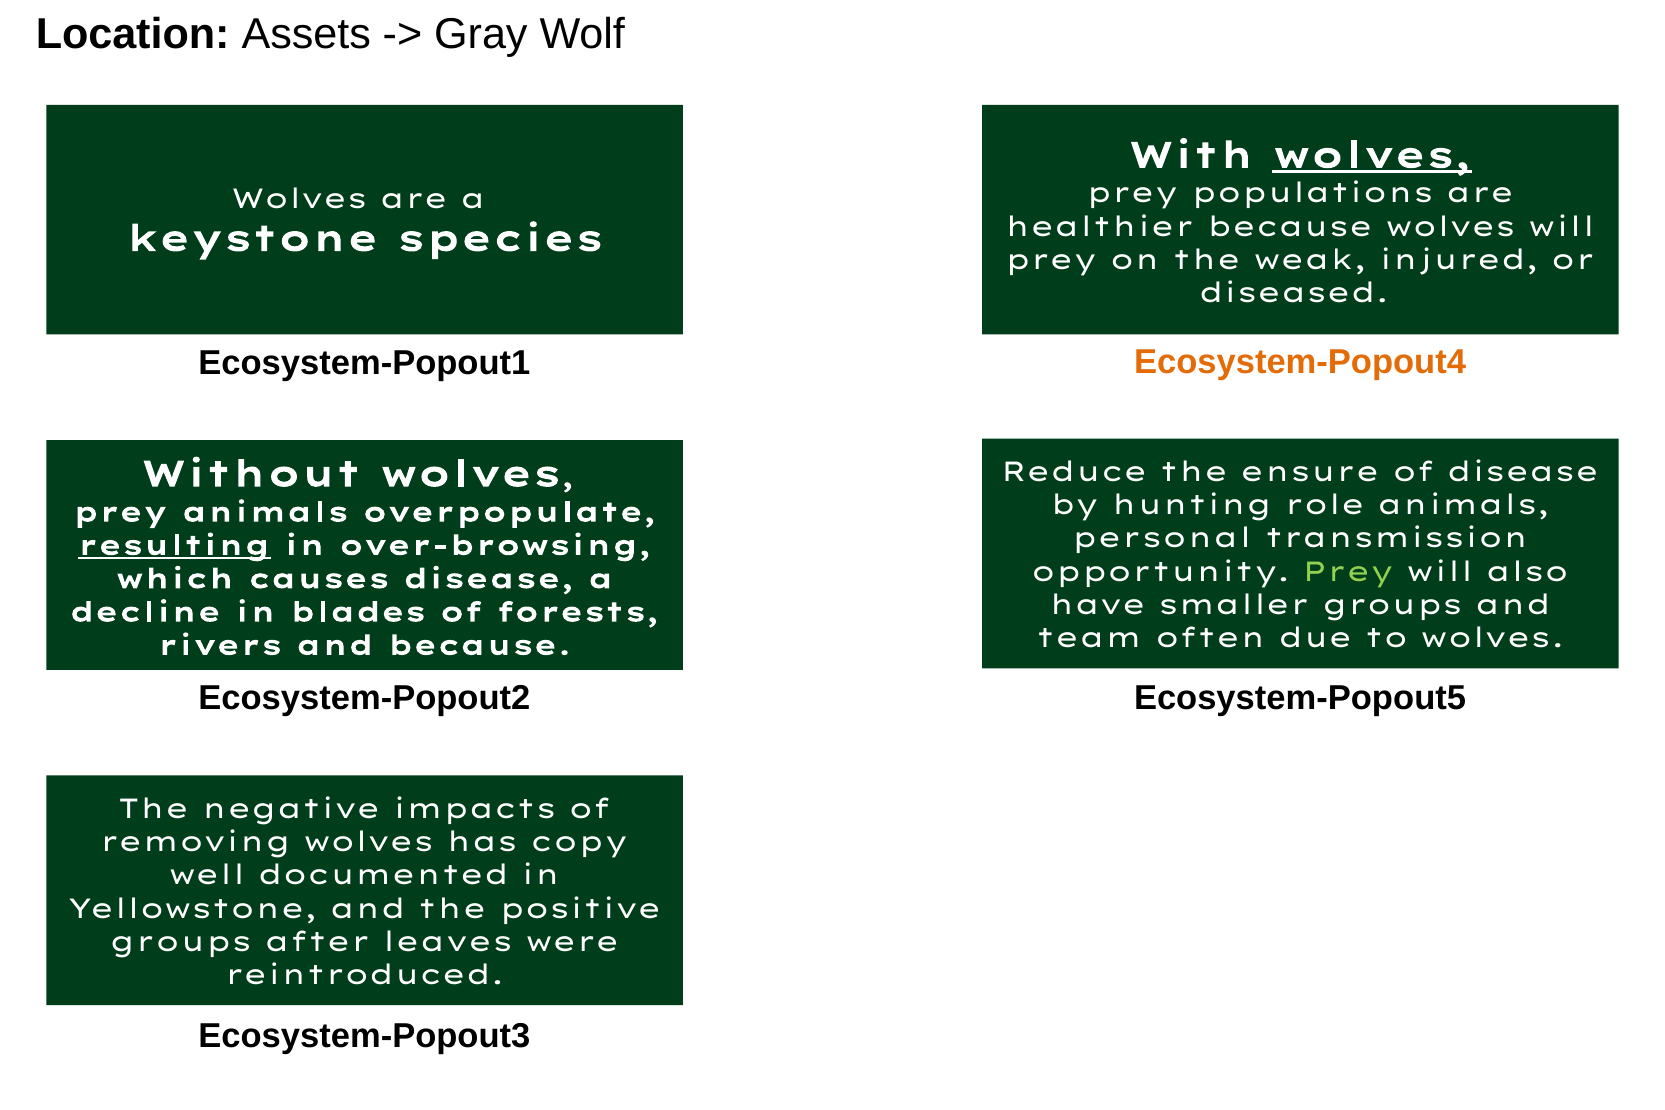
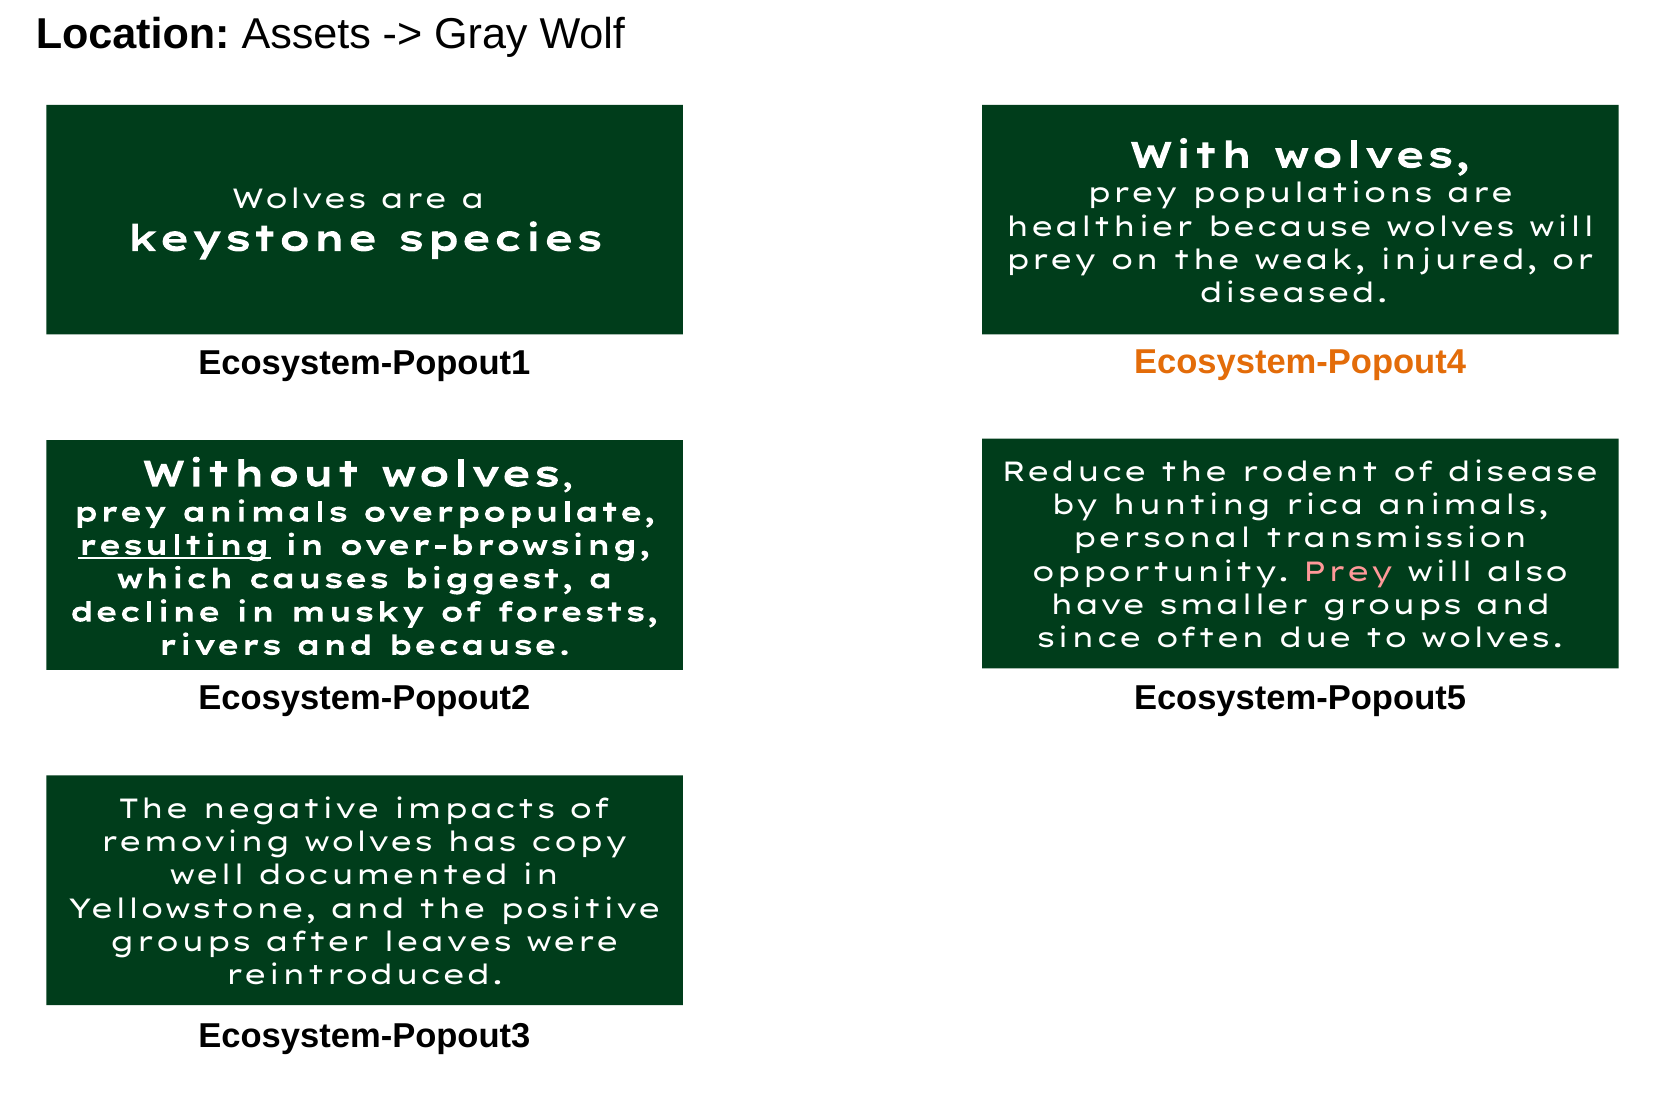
wolves underline: present -> none (1372, 156)
ensure: ensure -> rodent (1310, 472)
role: role -> rica (1325, 505)
Prey colour: light green -> pink (1349, 572)
causes disease: disease -> biggest (489, 579)
blades: blades -> musky (358, 612)
team: team -> since (1089, 639)
